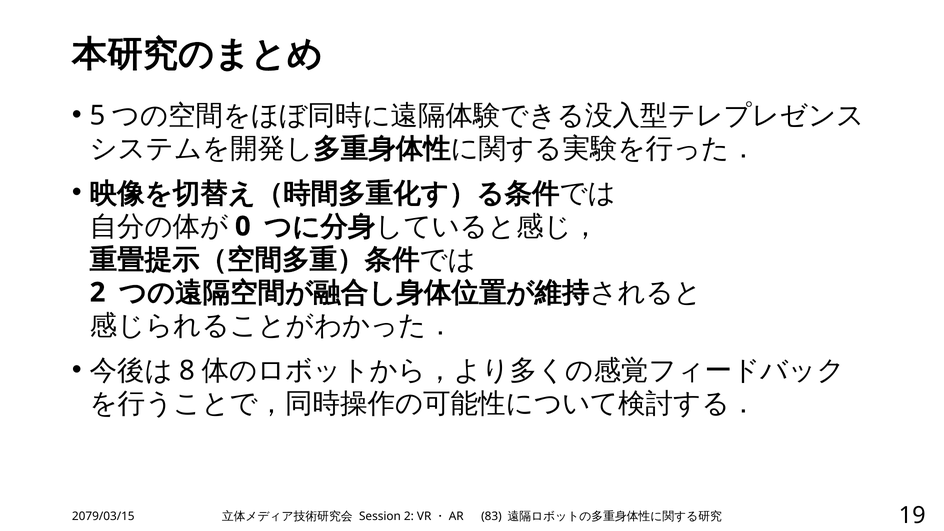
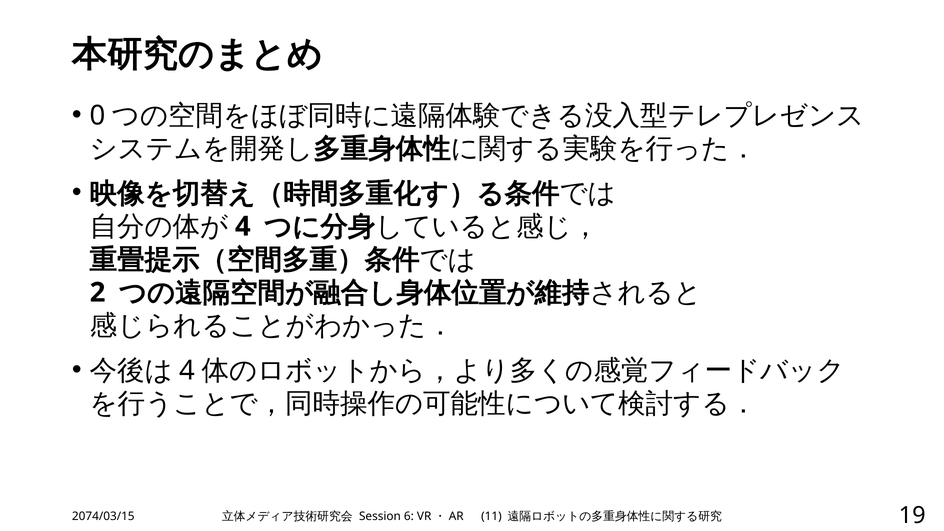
5: 5 -> 0 (98, 115)
0: 0 -> 4 (243, 226)
8: 8 -> 4 (187, 370)
2079/03/15: 2079/03/15 -> 2074/03/15 (103, 517)
Session 2: 2 -> 6 (409, 517)
83: 83 -> 11 (491, 517)
